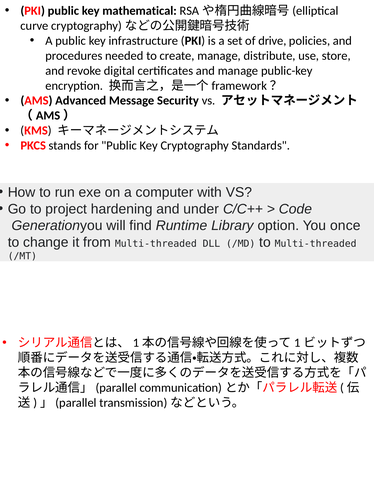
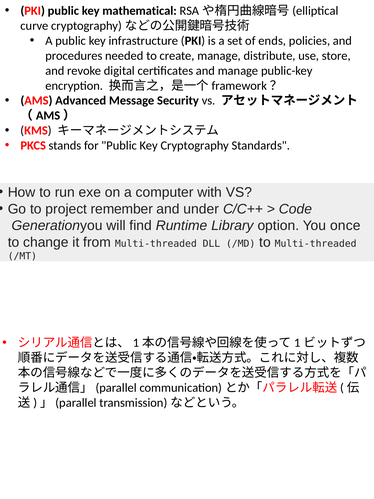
drive: drive -> ends (272, 41)
hardening: hardening -> remember (122, 209)
